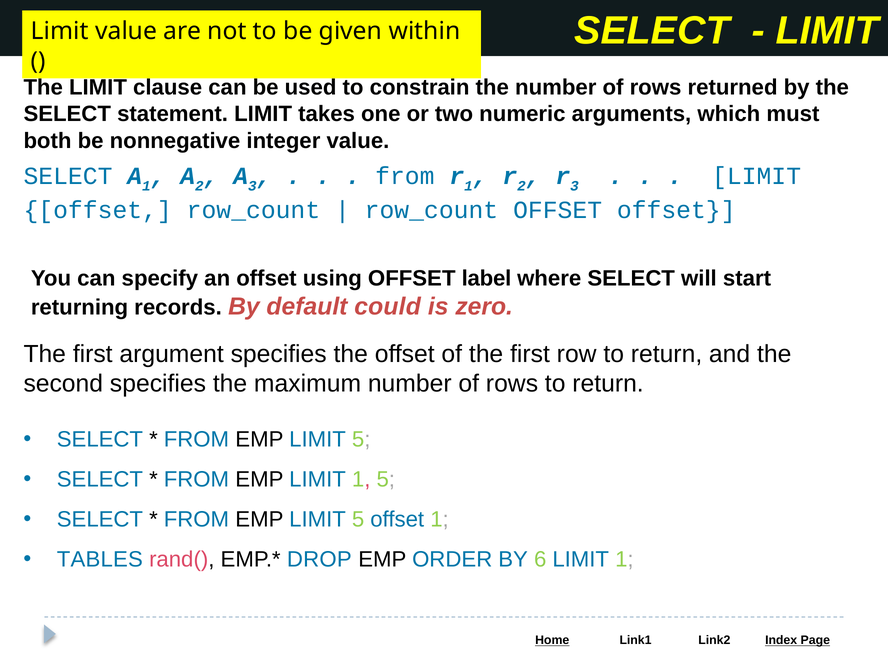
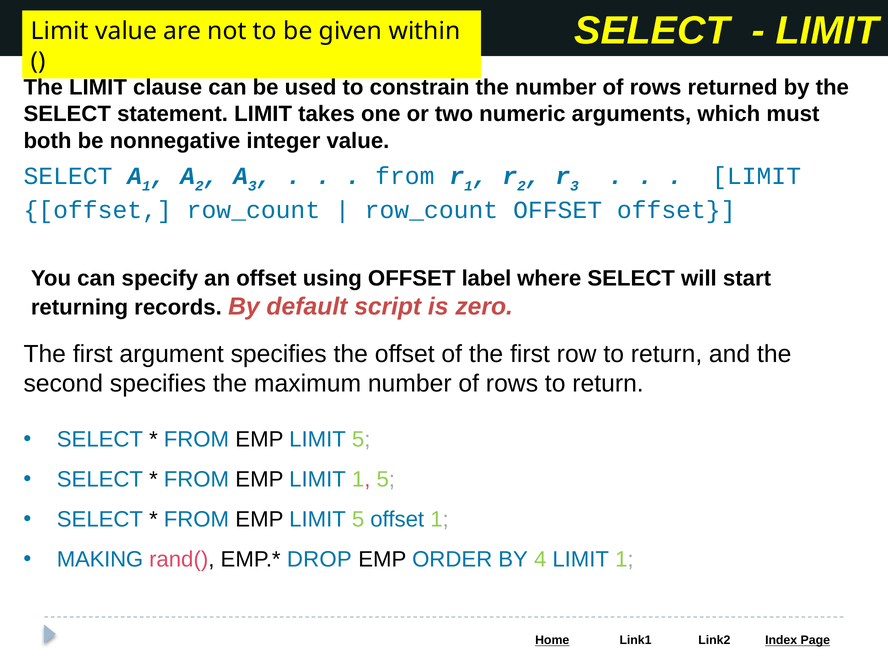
could: could -> script (388, 307)
TABLES: TABLES -> MAKING (100, 559)
6: 6 -> 4 (540, 559)
